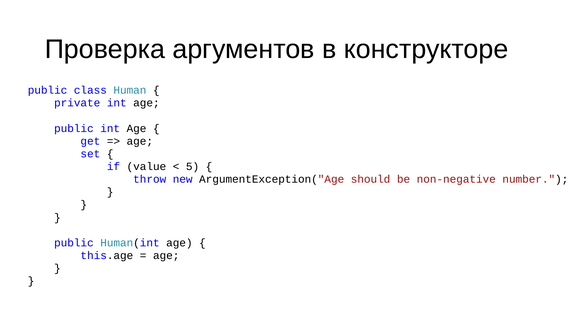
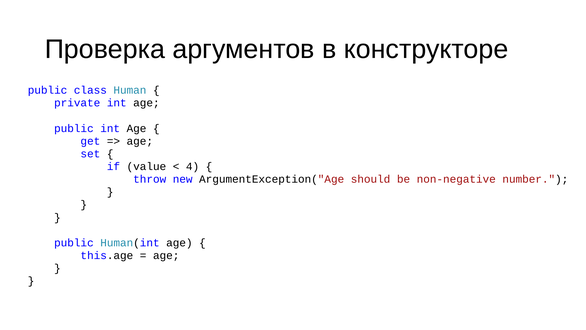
5: 5 -> 4 (193, 166)
